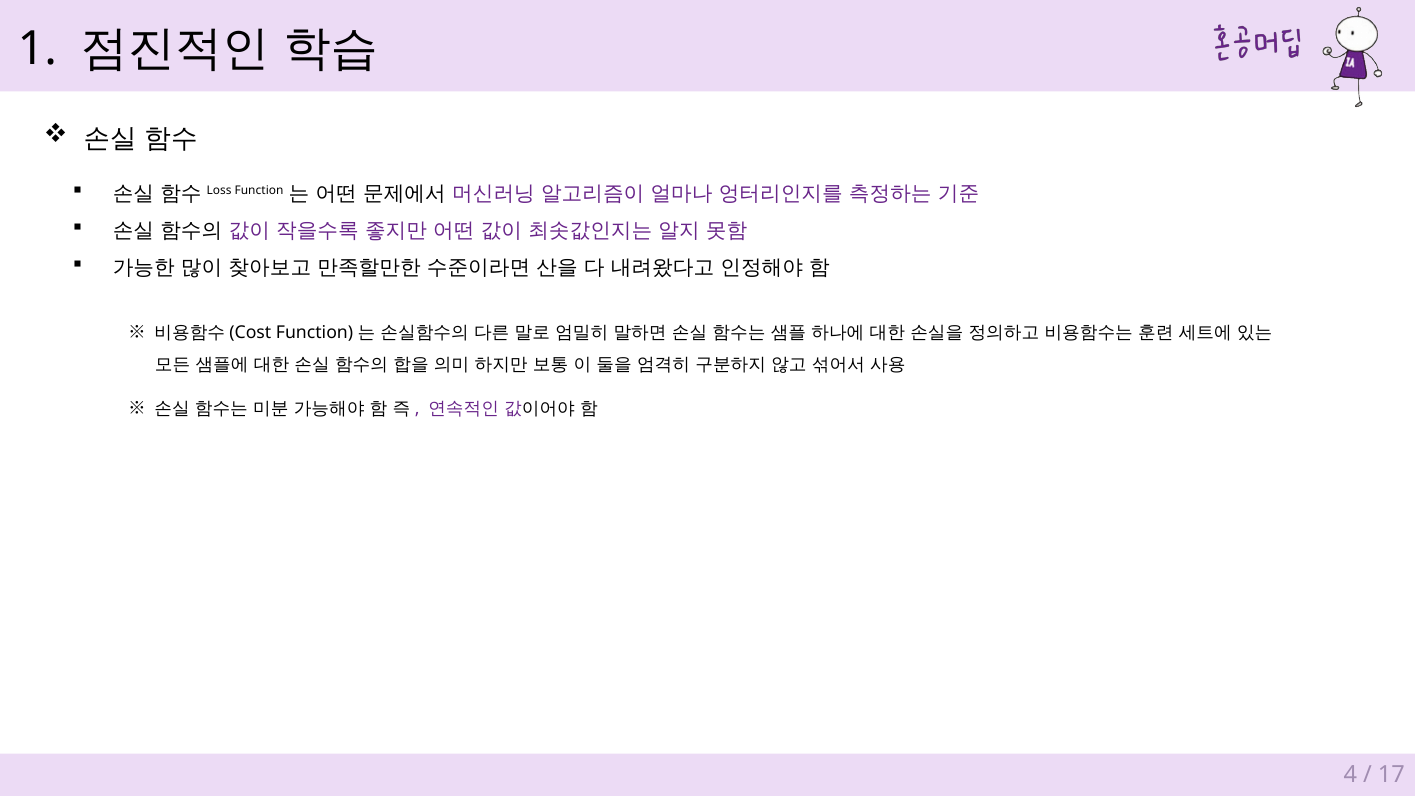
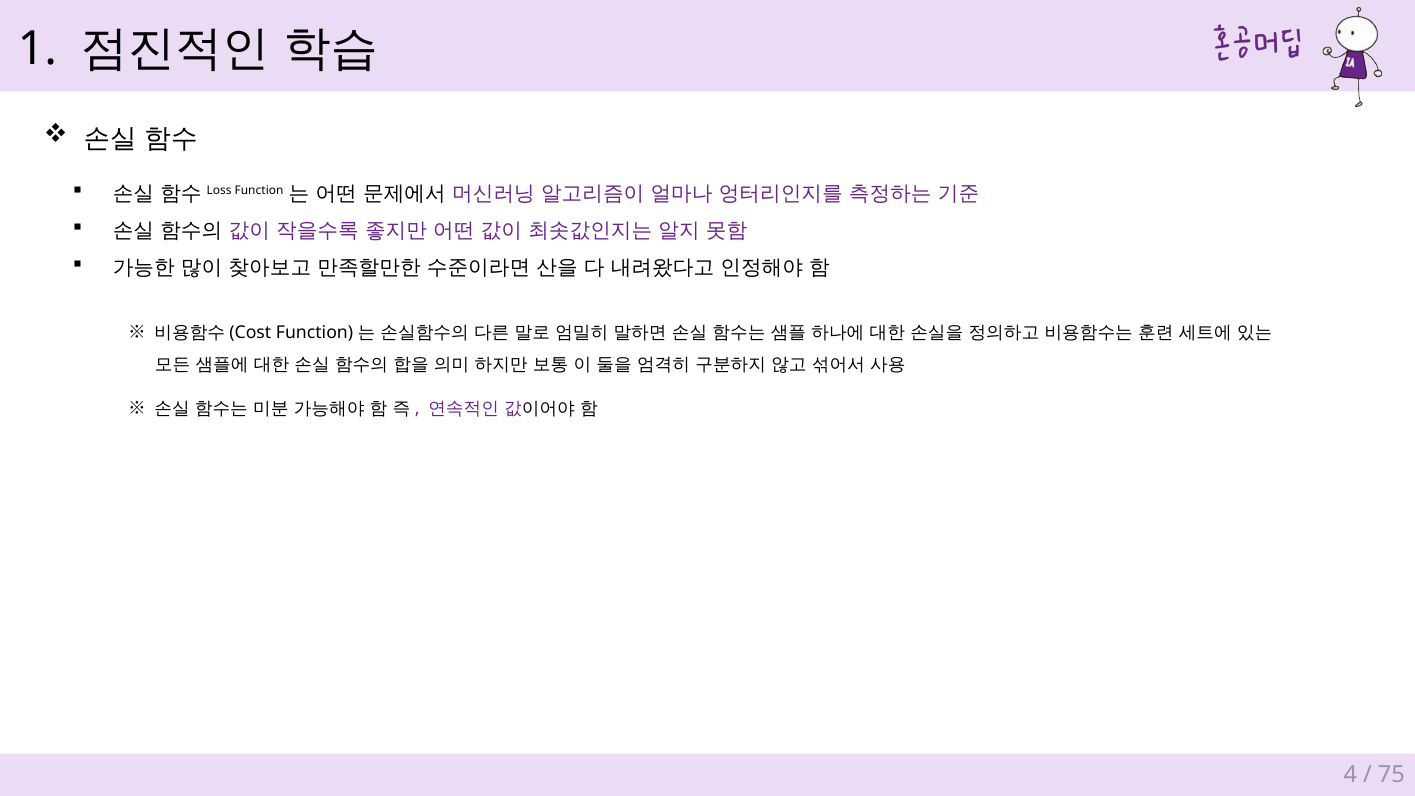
17: 17 -> 75 (1391, 774)
